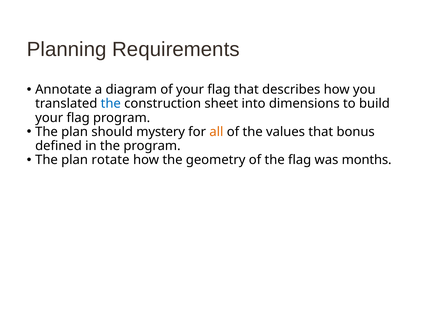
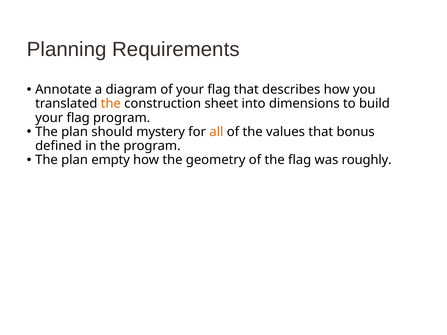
the colour: blue -> orange (111, 104)
rotate: rotate -> empty (111, 160)
months: months -> roughly (367, 160)
